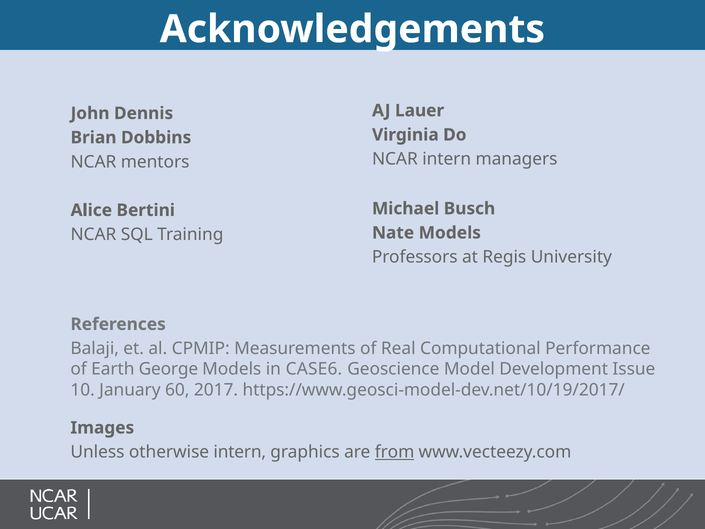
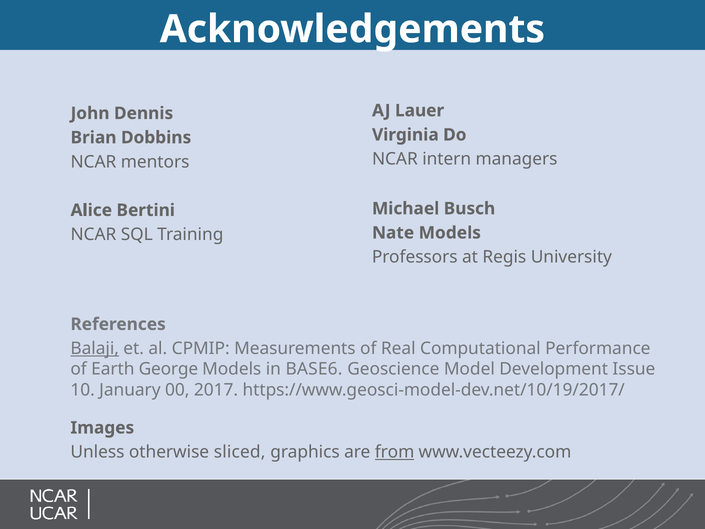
Balaji underline: none -> present (95, 348)
CASE6: CASE6 -> BASE6 (314, 369)
60: 60 -> 00 (177, 390)
otherwise intern: intern -> sliced (240, 452)
